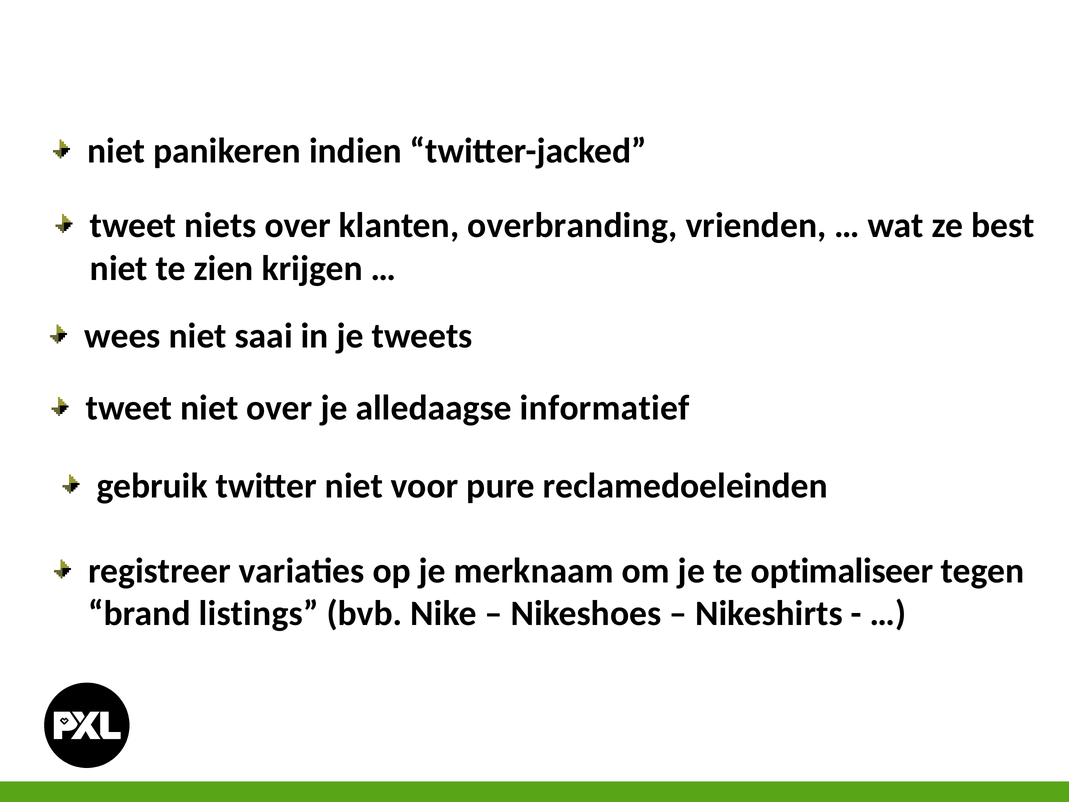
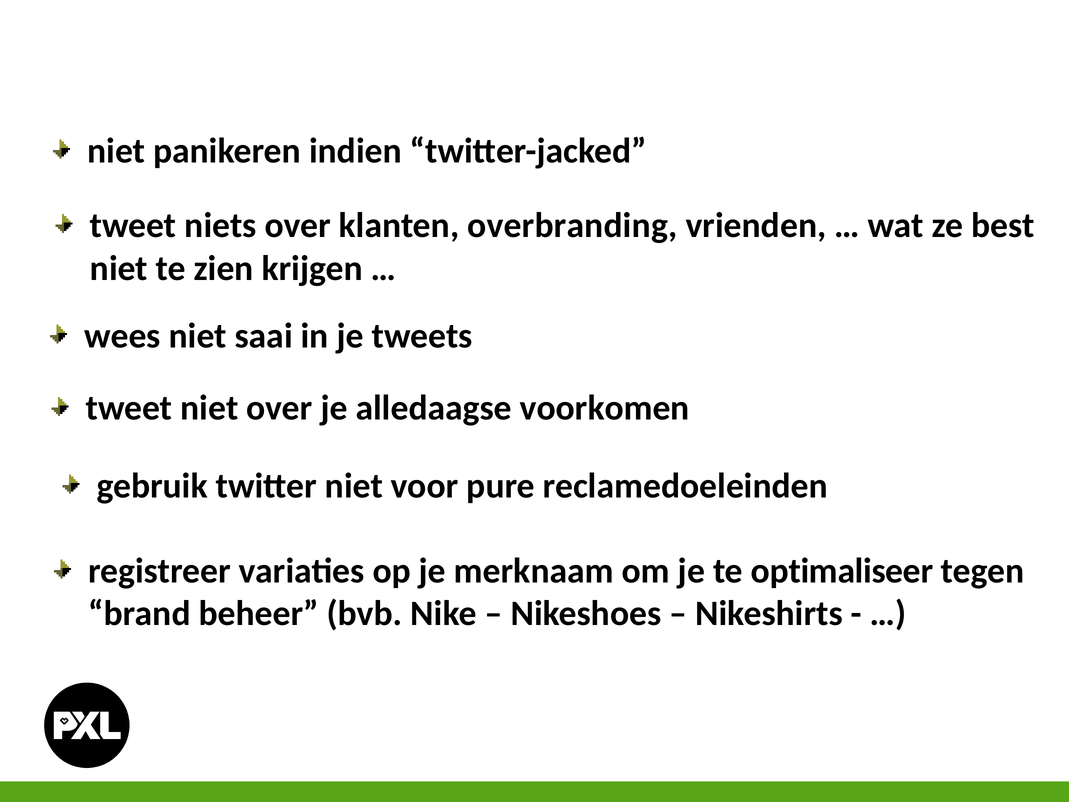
informatief: informatief -> voorkomen (605, 408)
listings: listings -> beheer (259, 613)
